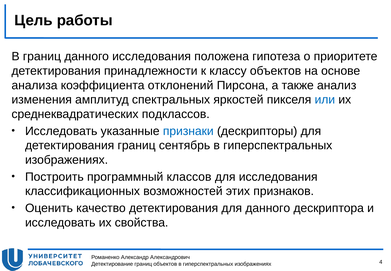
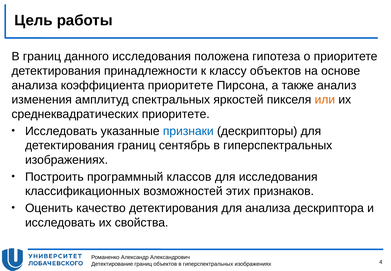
коэффициента отклонений: отклонений -> приоритете (181, 85)
или colour: blue -> orange (325, 100)
среднеквадратических подклассов: подклассов -> приоритете (176, 114)
для данного: данного -> анализа (268, 208)
